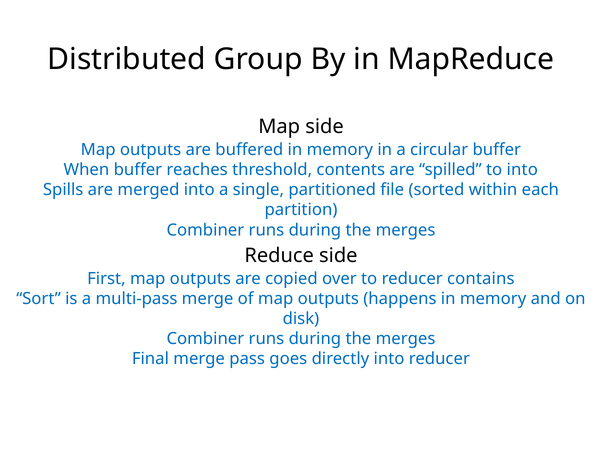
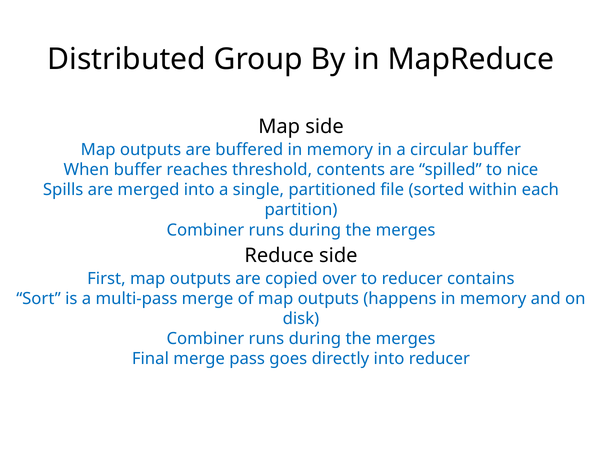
to into: into -> nice (522, 170)
